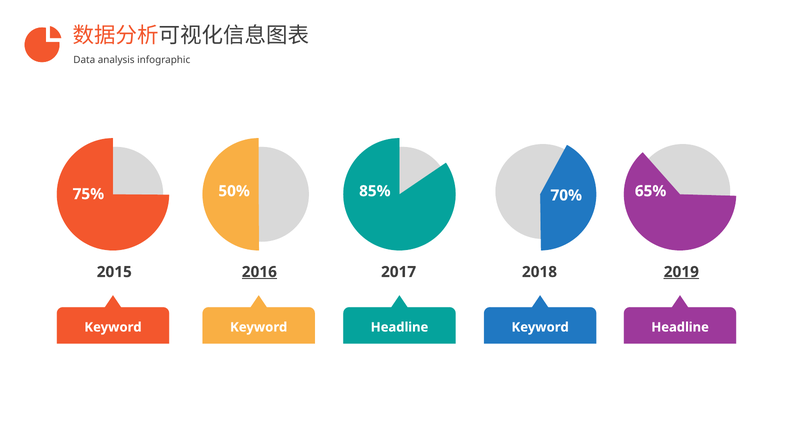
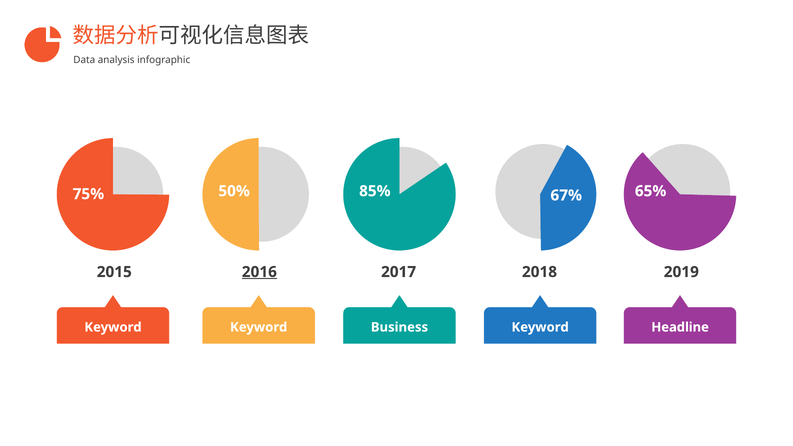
70%: 70% -> 67% (566, 195)
2019 underline: present -> none (681, 272)
Keyword Keyword Headline: Headline -> Business (399, 327)
